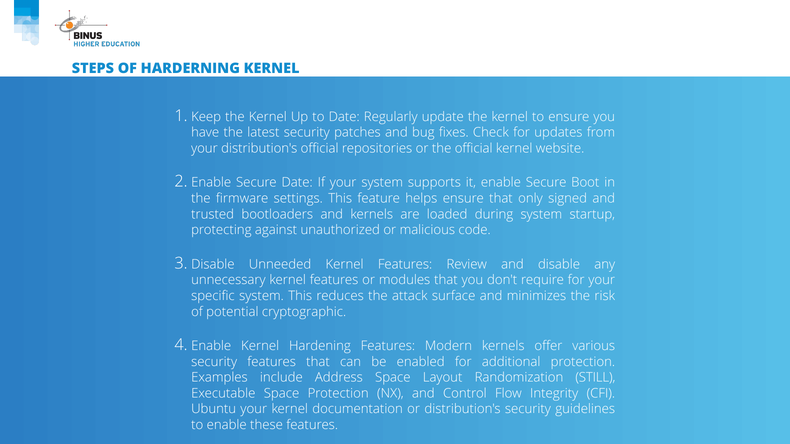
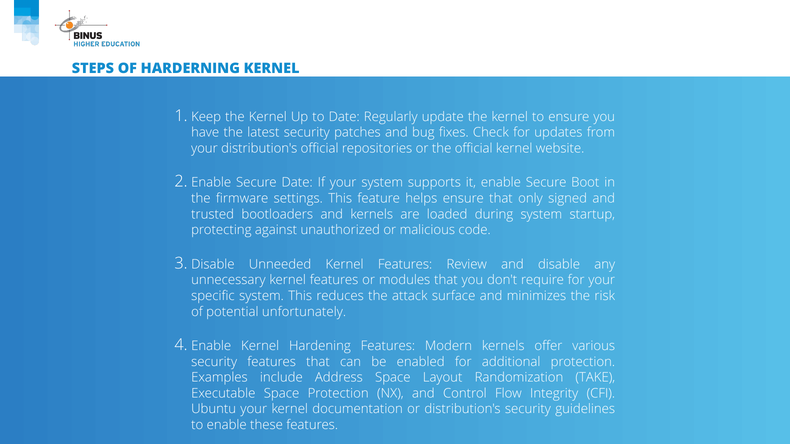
cryptographic: cryptographic -> unfortunately (304, 312)
STILL: STILL -> TAKE (595, 378)
